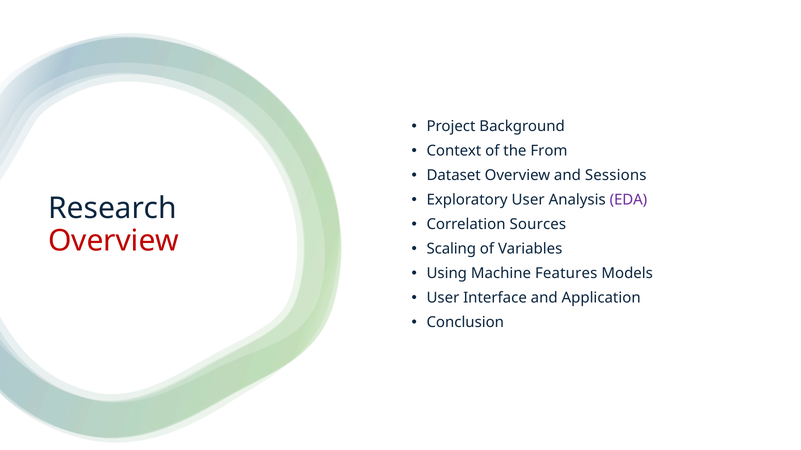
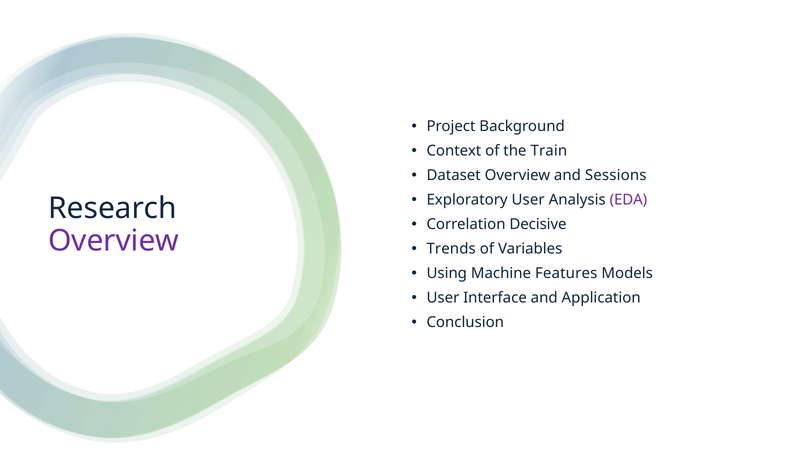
From: From -> Train (549, 151)
Sources: Sources -> Decisive (538, 225)
Overview colour: red -> purple (114, 241)
Scaling: Scaling -> Trends (451, 249)
